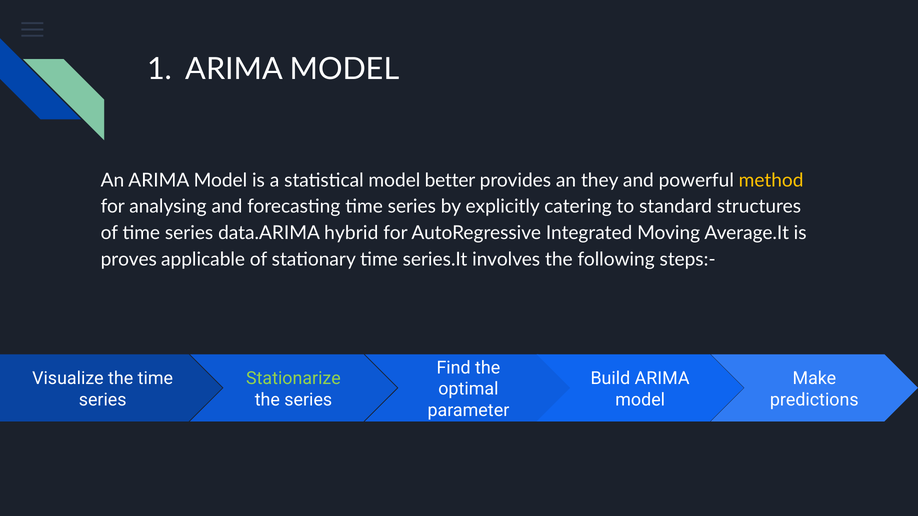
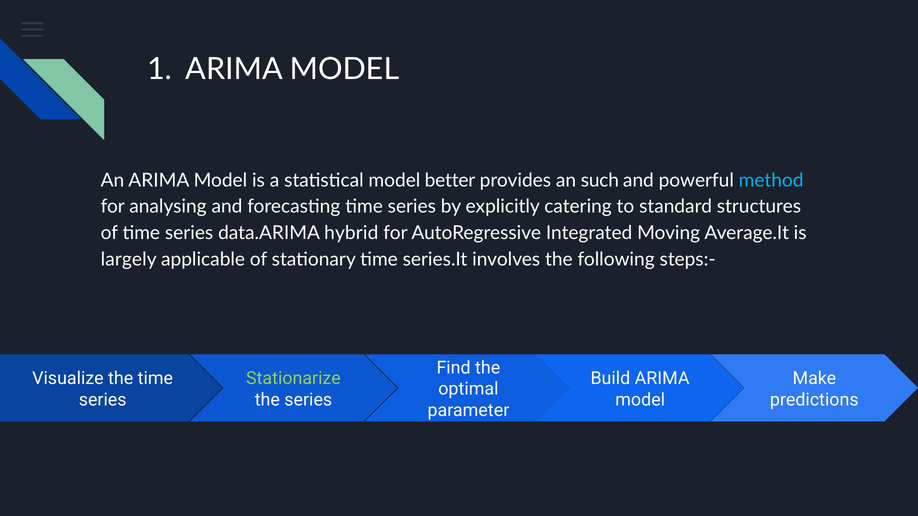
they: they -> such (600, 180)
method colour: yellow -> light blue (771, 180)
proves: proves -> largely (129, 260)
